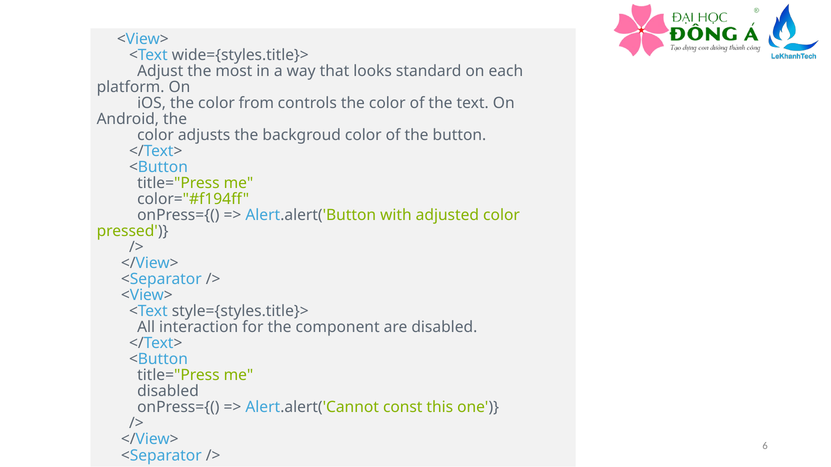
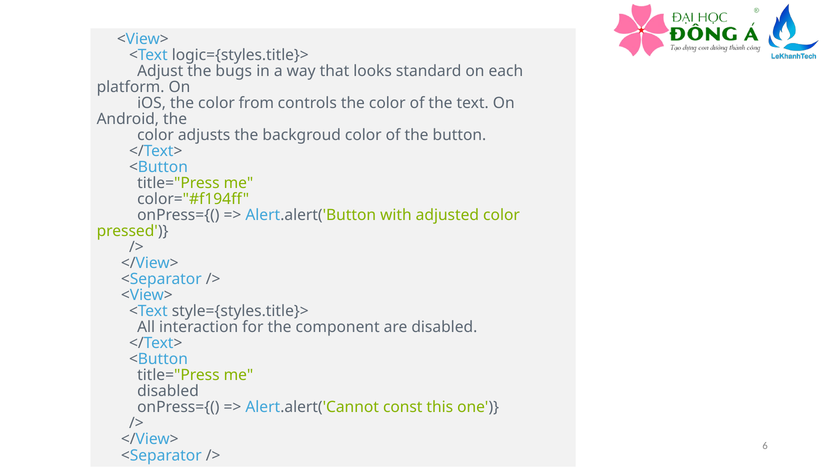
wide={styles.title}>: wide={styles.title}> -> logic={styles.title}> (240, 55)
most: most -> bugs (234, 71)
